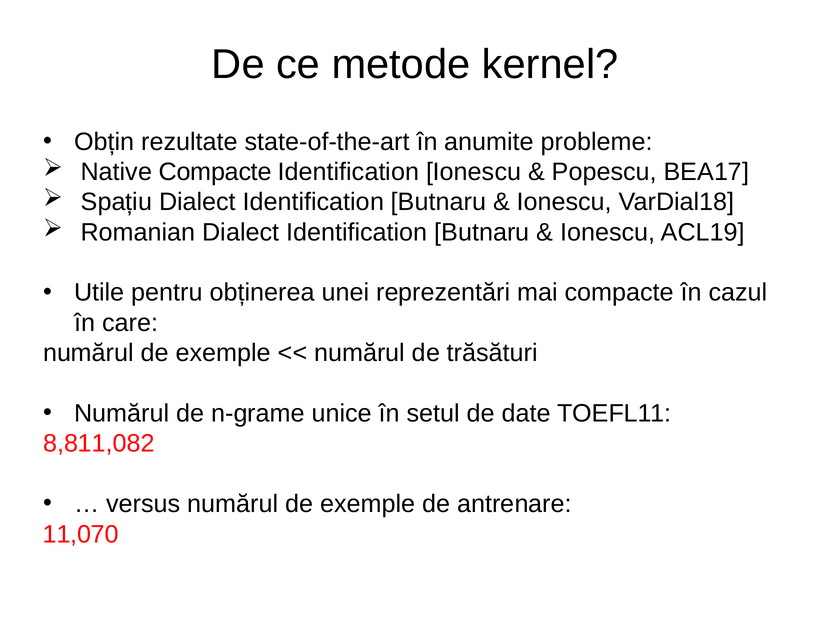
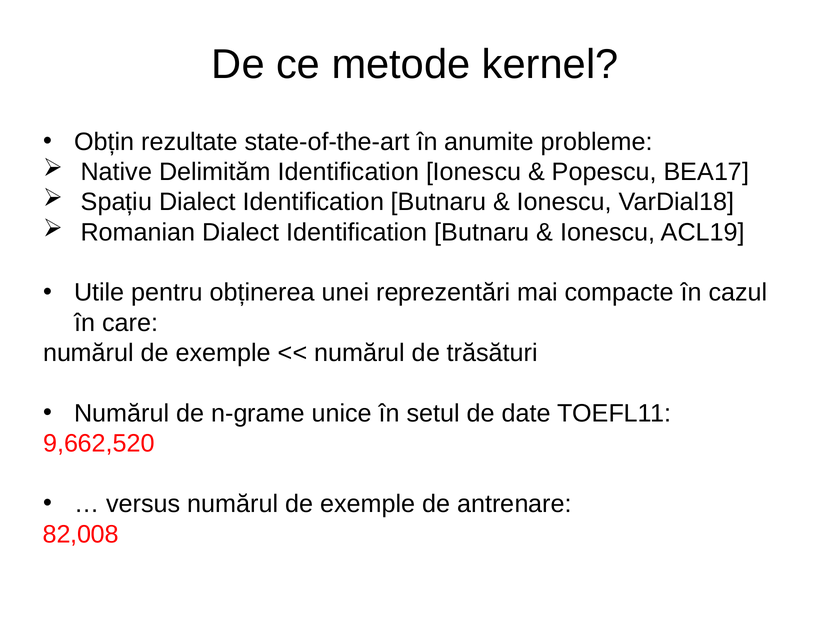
Native Compacte: Compacte -> Delimităm (215, 172)
8,811,082: 8,811,082 -> 9,662,520 (99, 444)
11,070: 11,070 -> 82,008 (81, 534)
